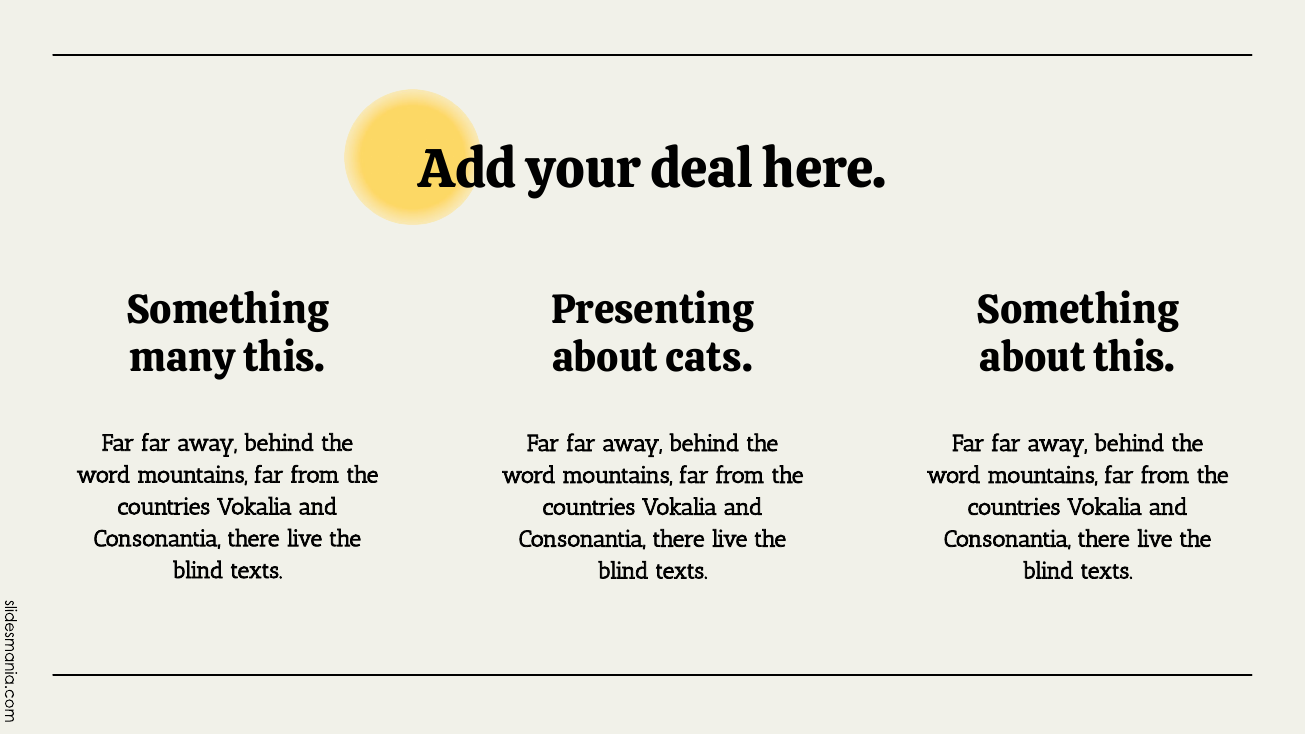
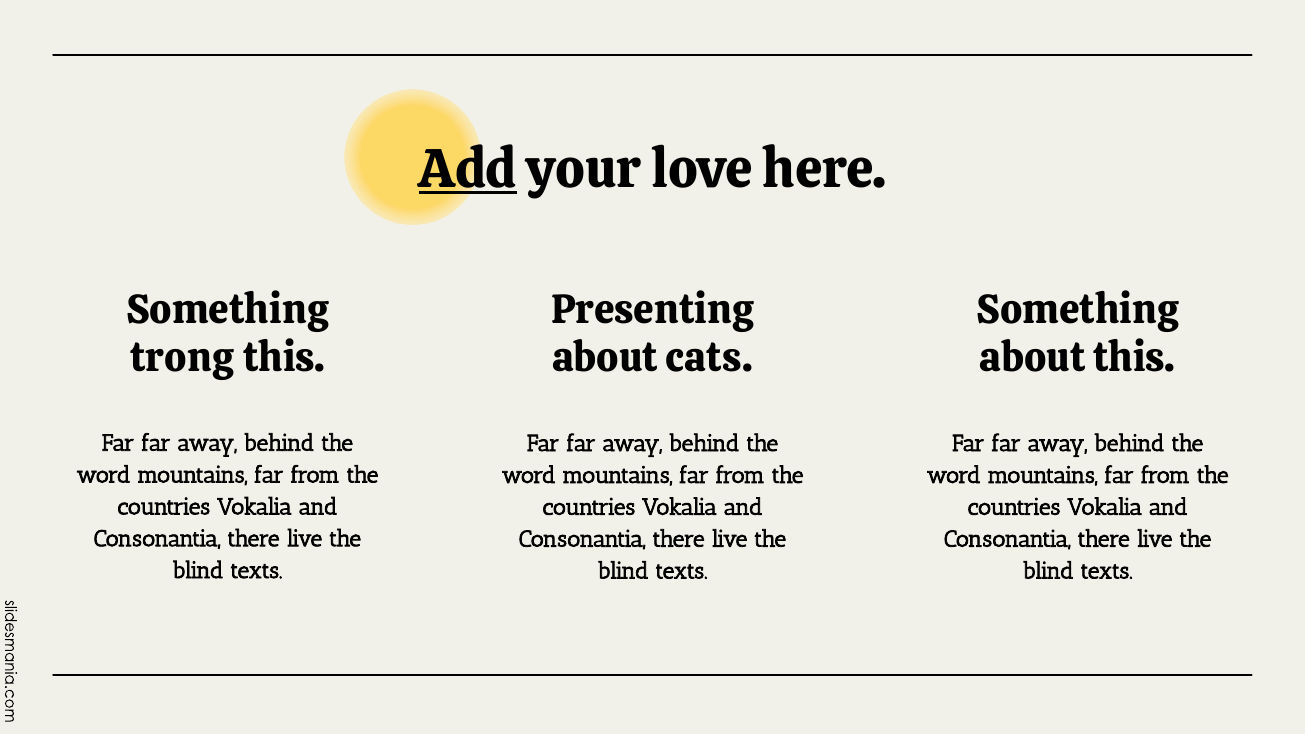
Add underline: none -> present (468, 169)
deal: deal -> love (702, 169)
many: many -> trong (182, 359)
